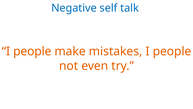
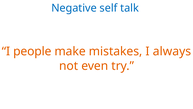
mistakes I people: people -> always (172, 51)
